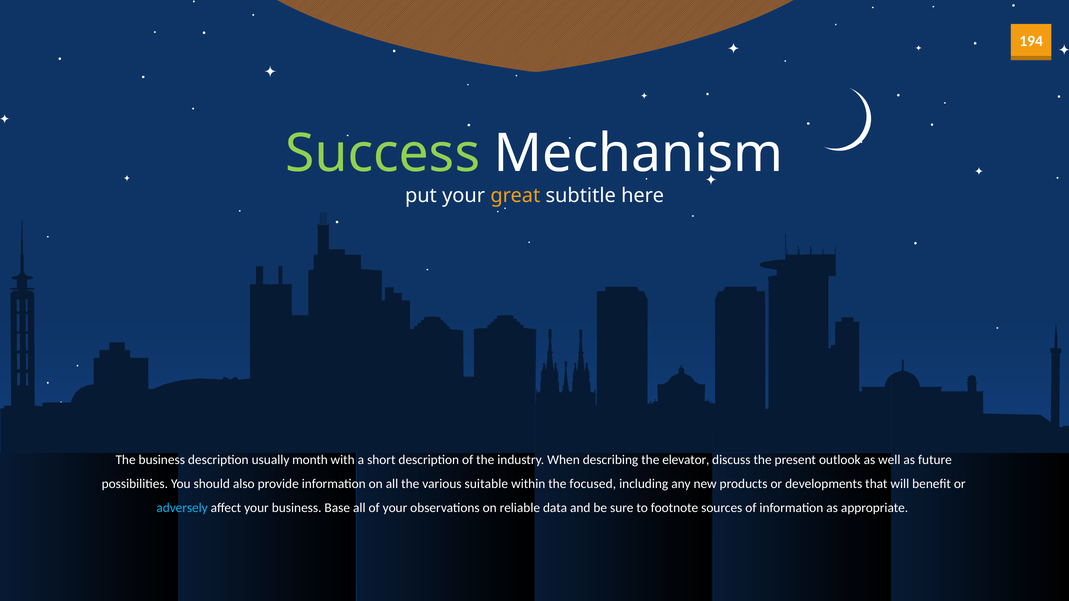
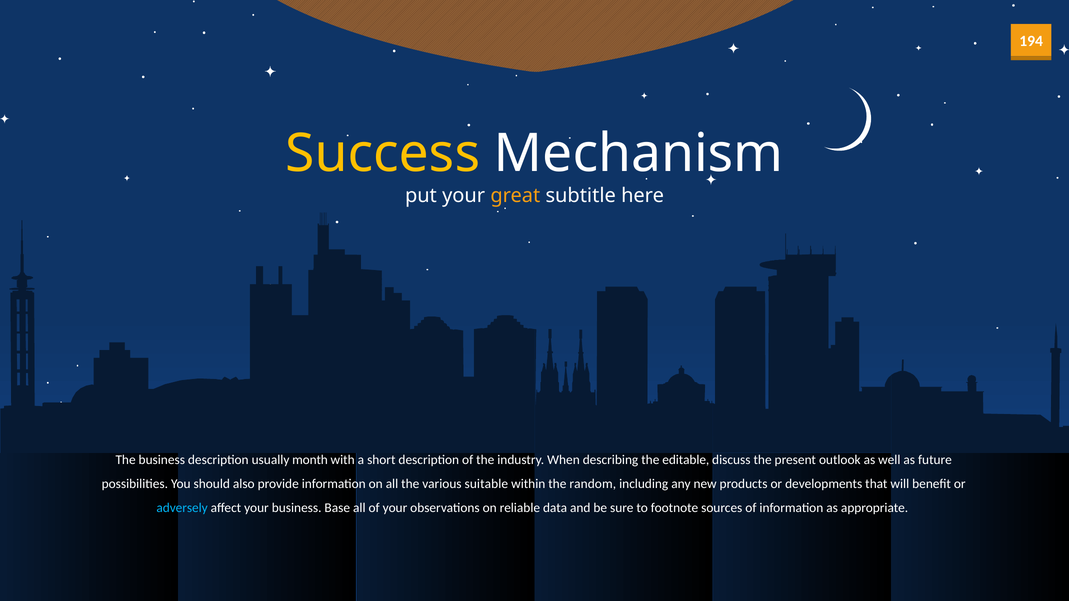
Success colour: light green -> yellow (383, 154)
elevator: elevator -> editable (686, 460)
focused: focused -> random (593, 484)
